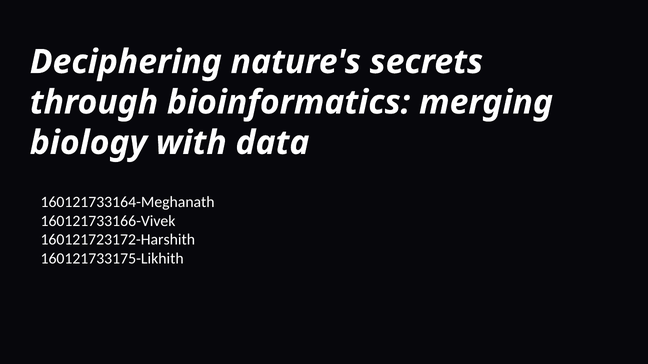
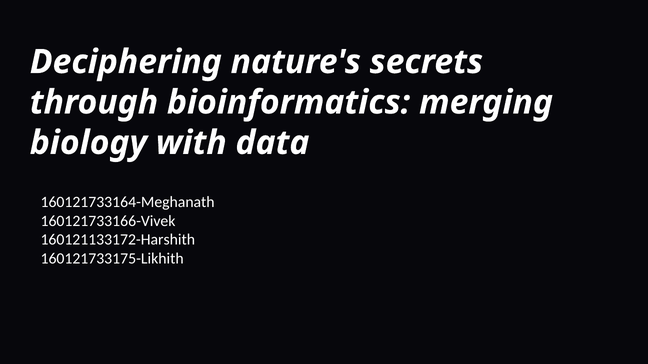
160121723172-Harshith: 160121723172-Harshith -> 160121133172-Harshith (118, 240)
